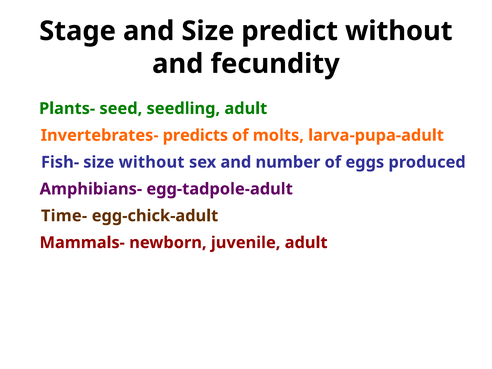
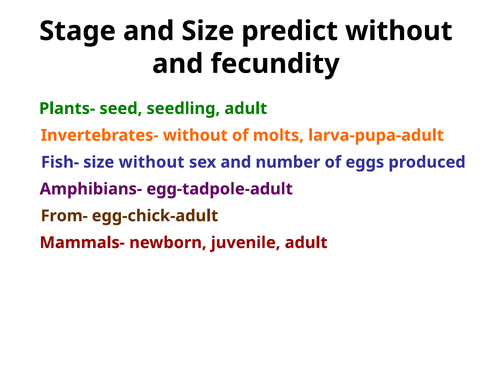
Invertebrates- predicts: predicts -> without (195, 135)
Time-: Time- -> From- (64, 216)
